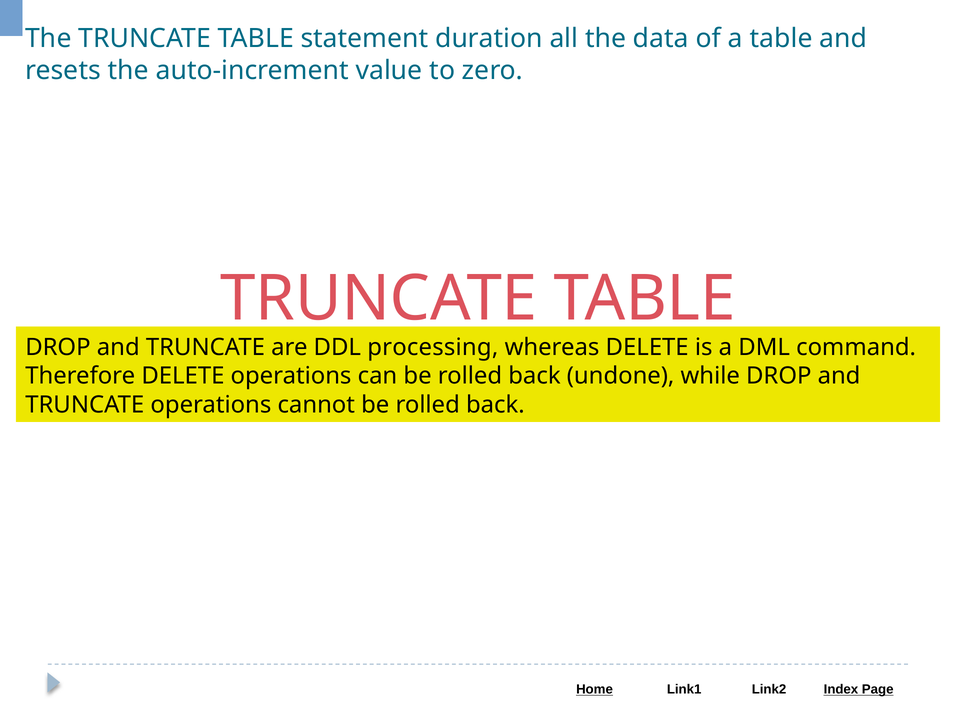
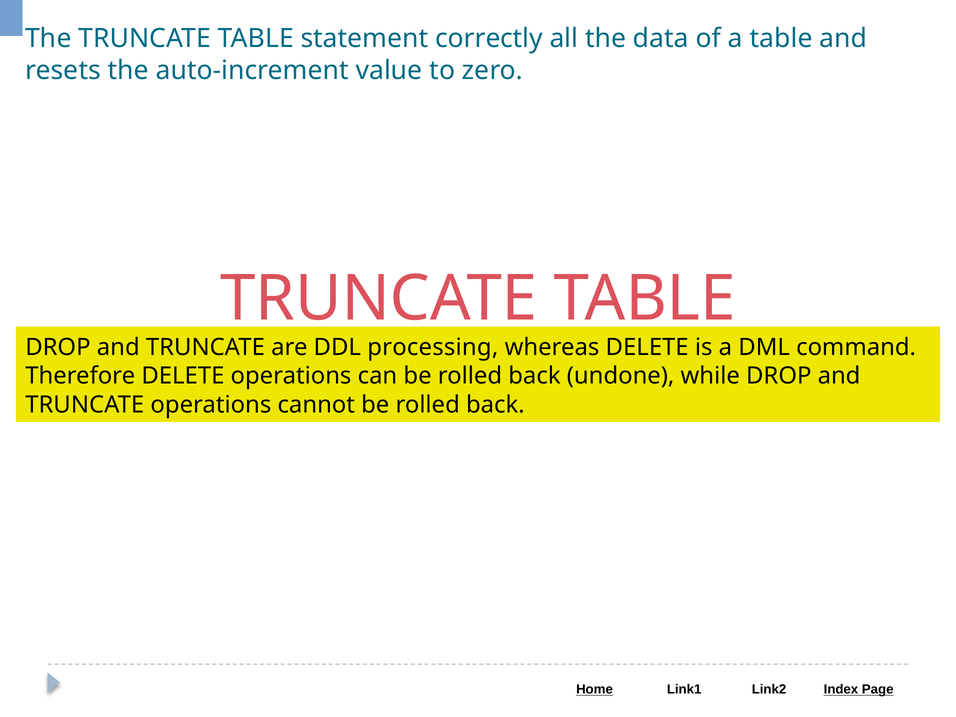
duration: duration -> correctly (489, 38)
